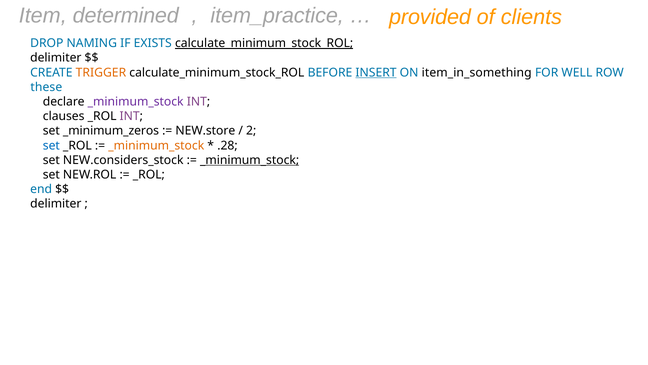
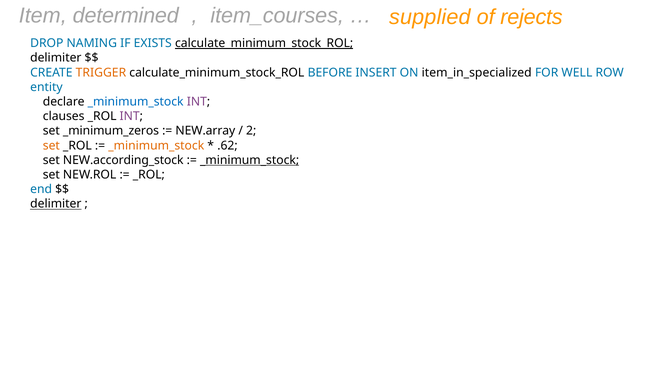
item_practice: item_practice -> item_courses (277, 15)
provided: provided -> supplied (430, 17)
clients: clients -> rejects (532, 17)
INSERT underline: present -> none (376, 72)
item_in_something: item_in_something -> item_in_specialized (477, 72)
these: these -> entity (46, 87)
_minimum_stock colour: purple -> blue (136, 102)
NEW.store: NEW.store -> NEW.array (205, 131)
set colour: blue -> orange (51, 145)
.28: .28 -> .62 (227, 145)
NEW.considers_stock: NEW.considers_stock -> NEW.according_stock (123, 160)
delimiter underline: none -> present (56, 204)
